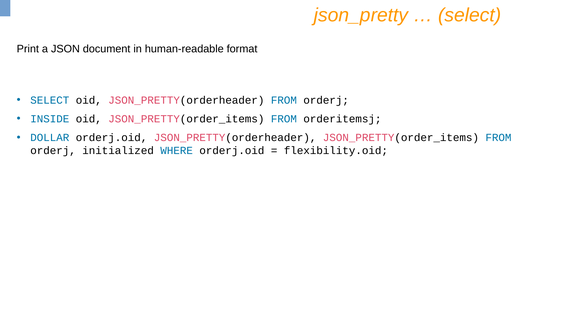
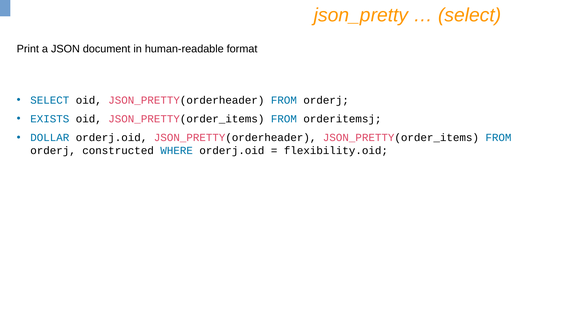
INSIDE: INSIDE -> EXISTS (50, 119)
initialized: initialized -> constructed (118, 151)
